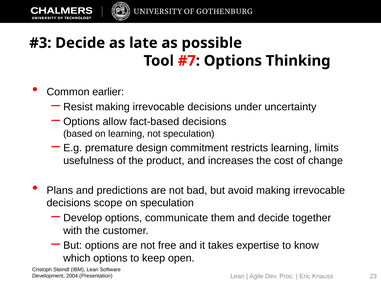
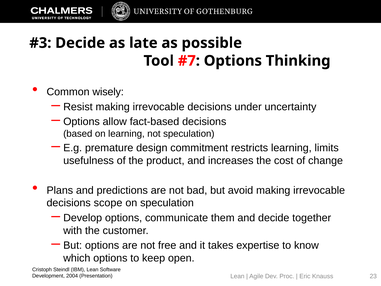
earlier: earlier -> wisely (108, 92)
